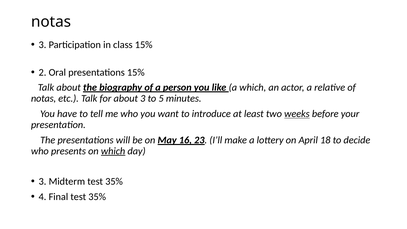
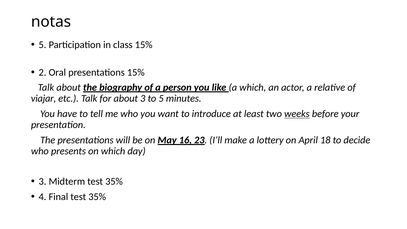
3: 3 -> 5 (43, 45)
notas: notas -> viajar (44, 99)
which underline: present -> none (113, 151)
